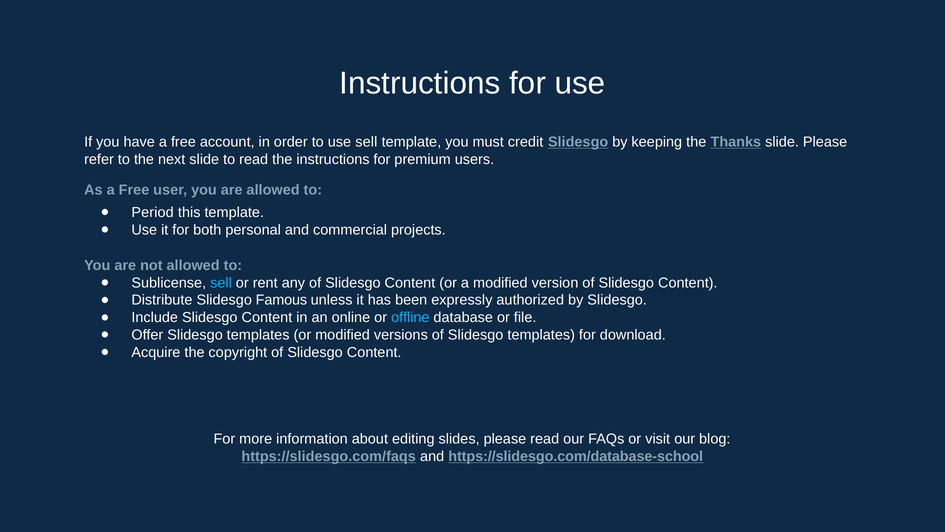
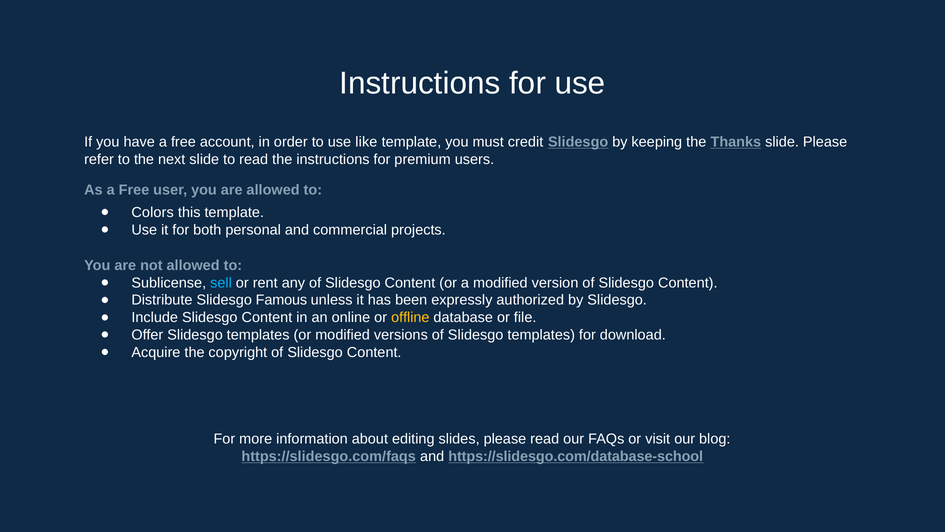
use sell: sell -> like (366, 142)
Period: Period -> Colors (153, 212)
offline colour: light blue -> yellow (410, 317)
